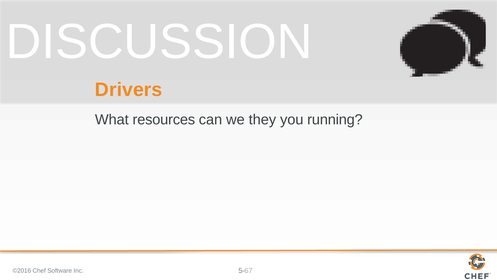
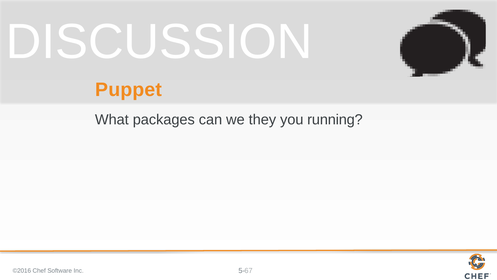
Drivers: Drivers -> Puppet (129, 89)
resources: resources -> packages (164, 120)
